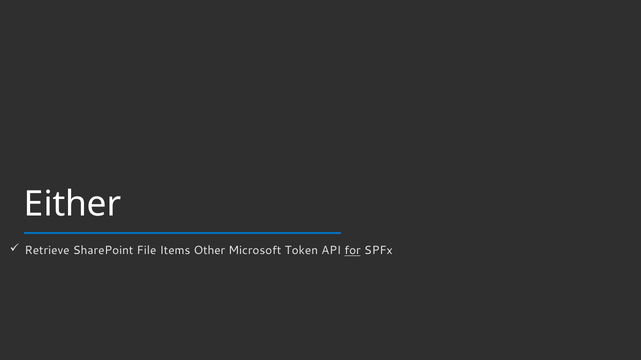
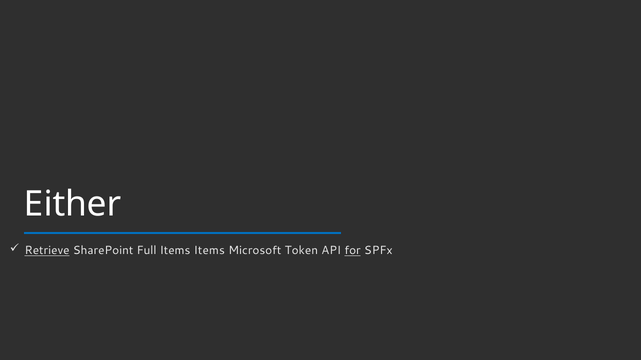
Retrieve underline: none -> present (47, 251)
File: File -> Full (147, 251)
Items Other: Other -> Items (209, 251)
